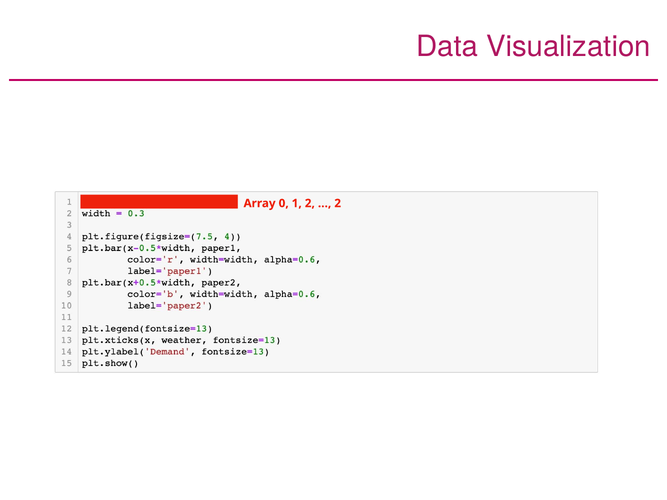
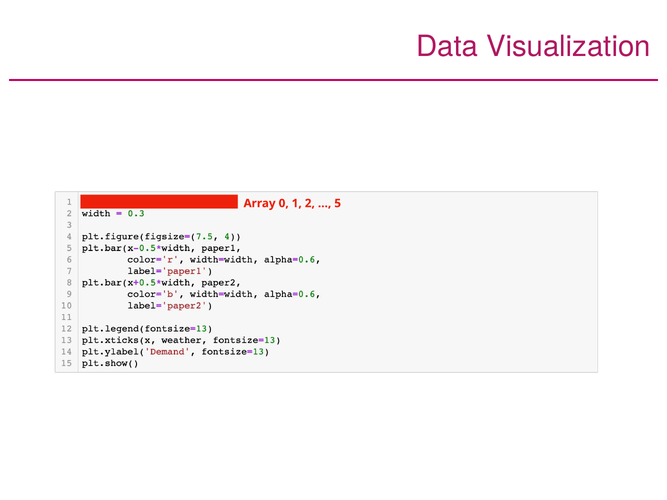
2: 2 -> 5 (338, 203)
